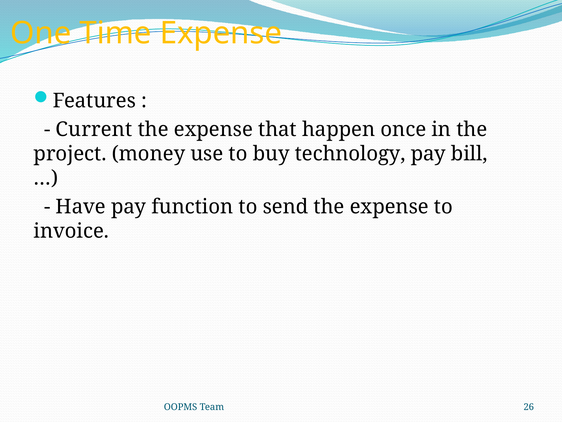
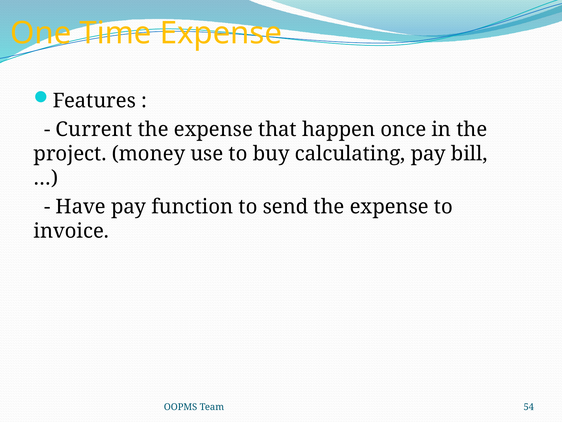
technology: technology -> calculating (350, 154)
26: 26 -> 54 (529, 407)
